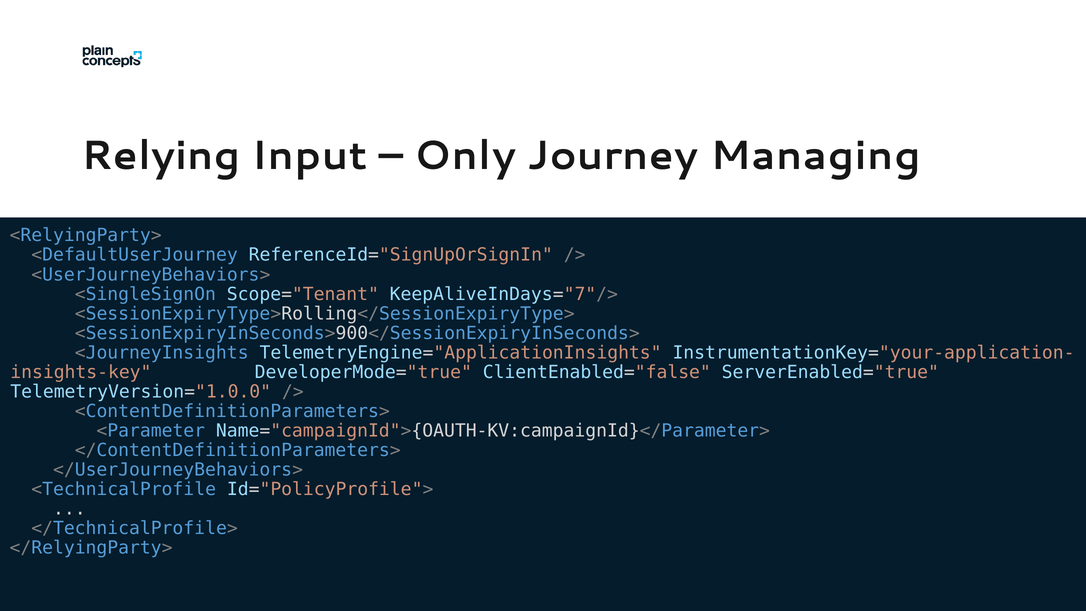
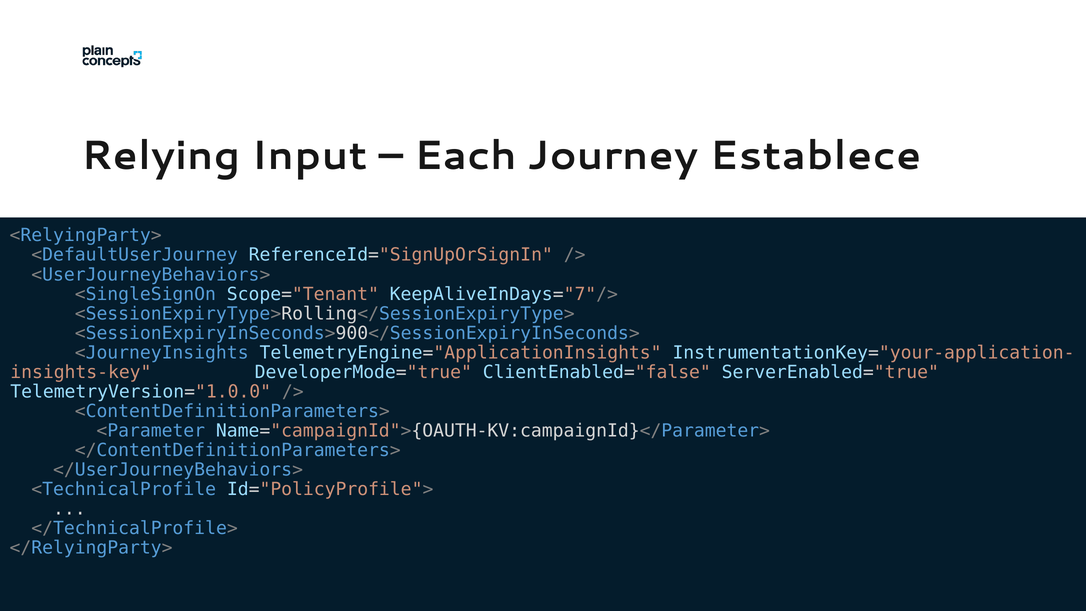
Only: Only -> Each (466, 156)
Managing: Managing -> Establece (815, 156)
